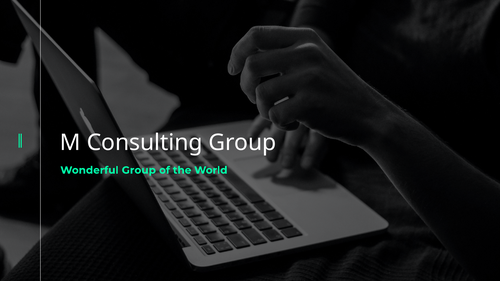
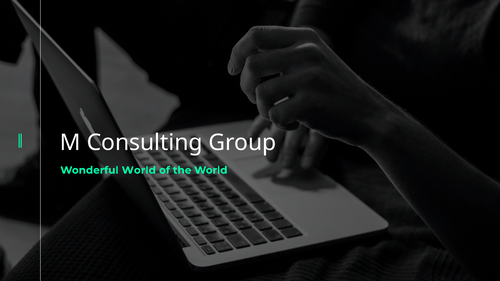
Wonderful Group: Group -> World (139, 170)
